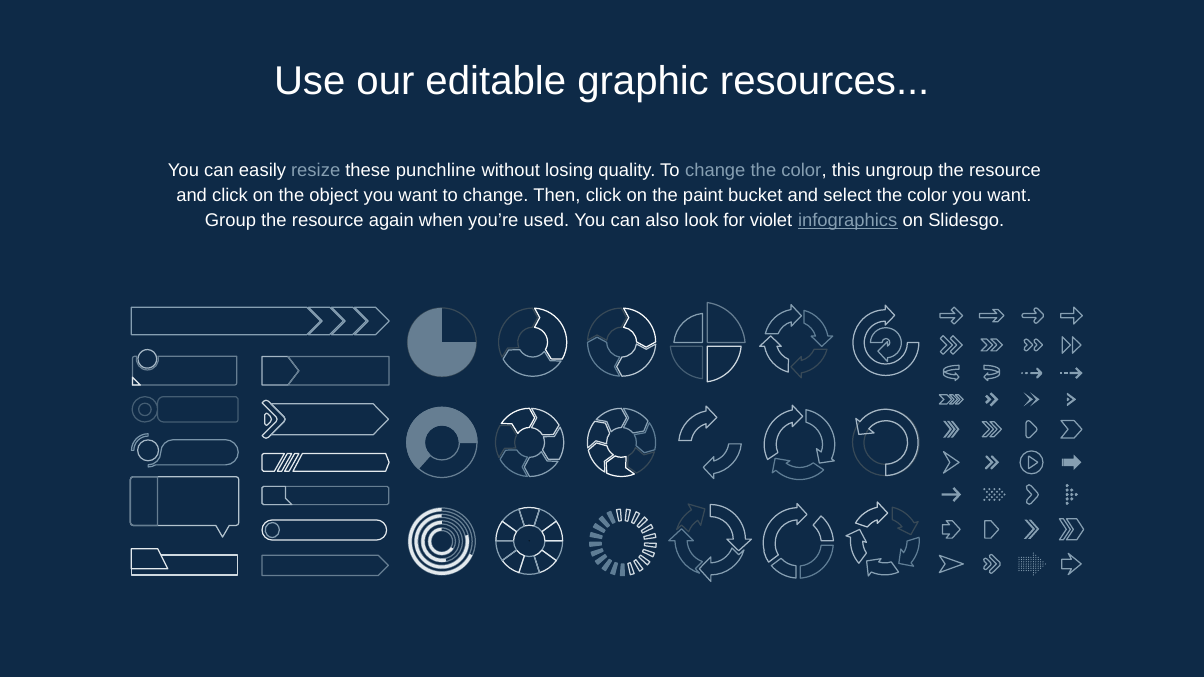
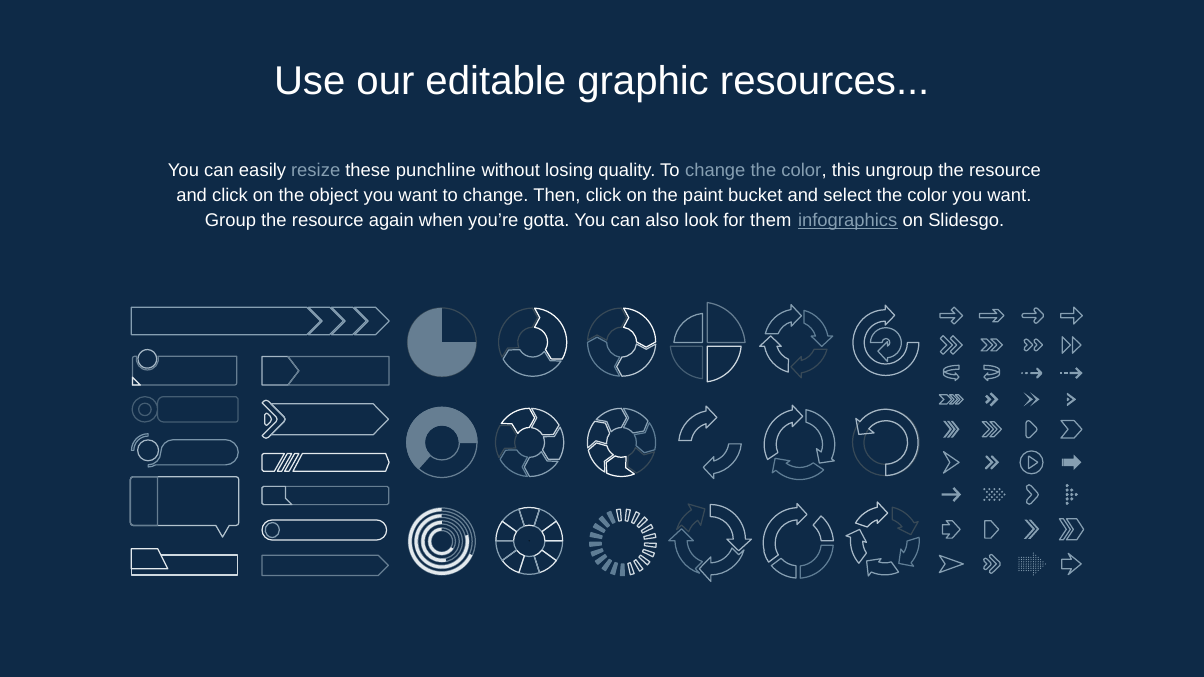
used: used -> gotta (547, 221)
violet: violet -> them (771, 221)
